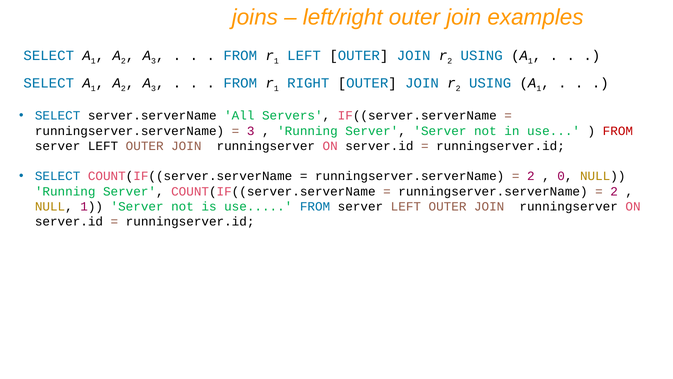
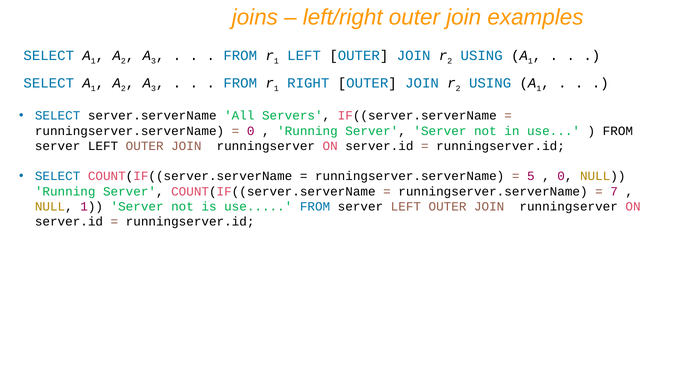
3: 3 -> 0 (251, 131)
FROM colour: red -> black (618, 131)
2: 2 -> 5 (531, 176)
2: 2 -> 7 (614, 191)
